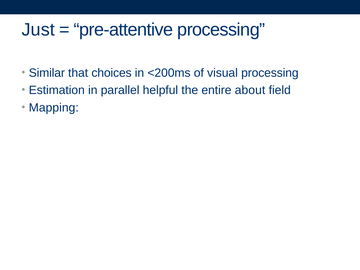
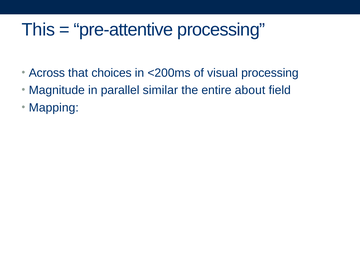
Just: Just -> This (38, 30)
Similar: Similar -> Across (47, 73)
Estimation: Estimation -> Magnitude (57, 90)
helpful: helpful -> similar (160, 90)
